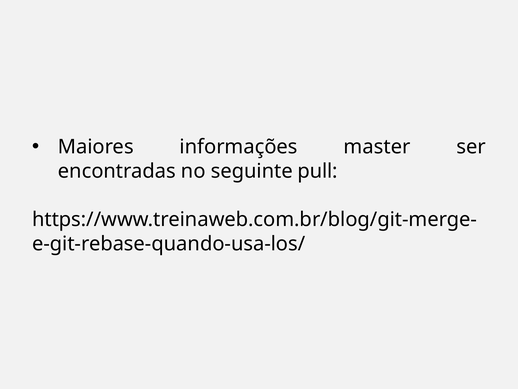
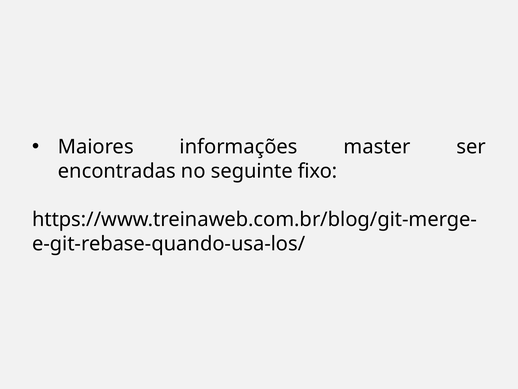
pull: pull -> fixo (318, 171)
